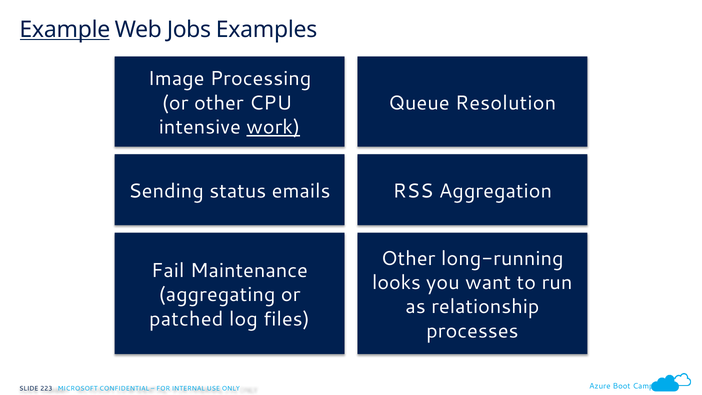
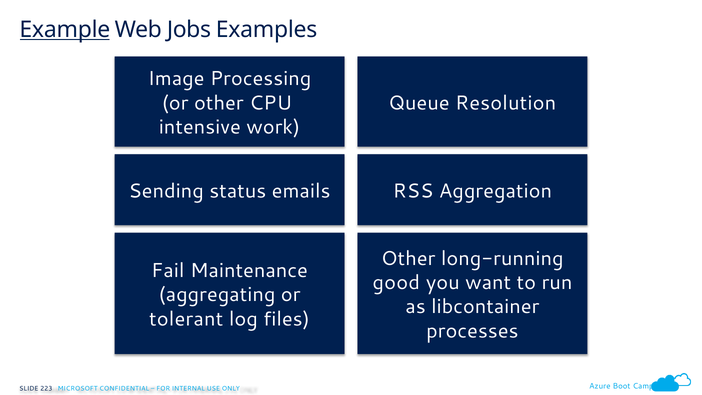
work underline: present -> none (273, 127)
looks: looks -> good (396, 283)
relationship: relationship -> libcontainer (485, 307)
patched: patched -> tolerant (186, 319)
